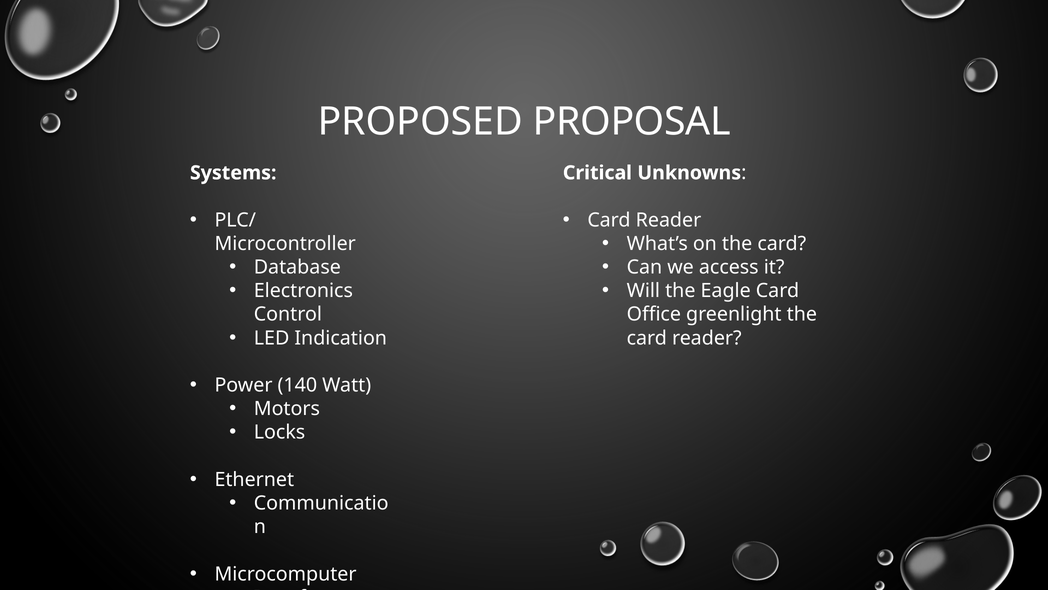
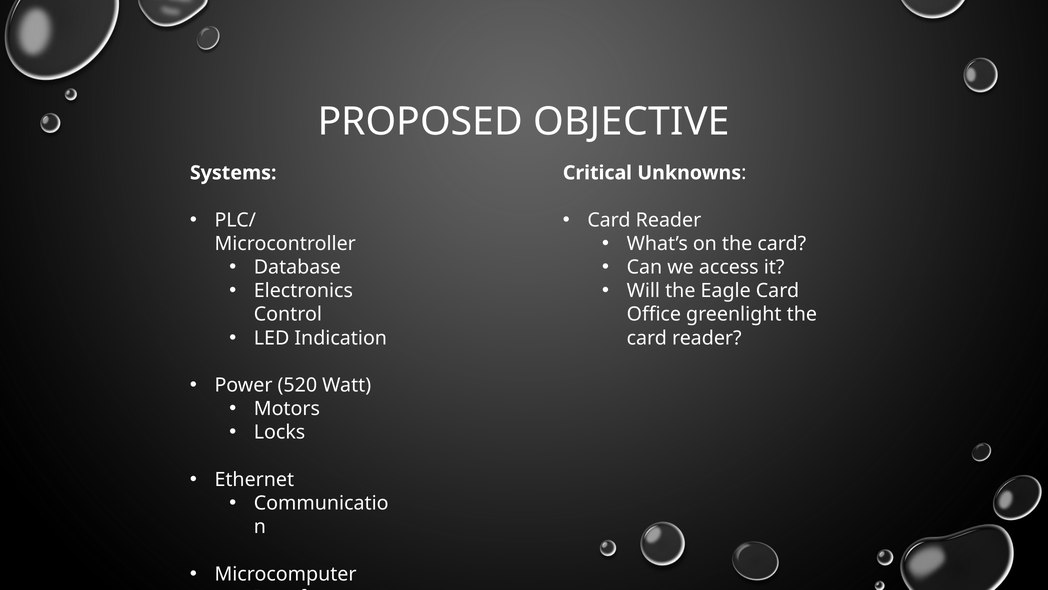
PROPOSAL: PROPOSAL -> OBJECTIVE (631, 121)
140: 140 -> 520 (297, 385)
